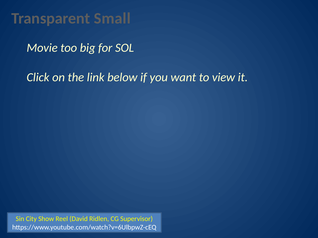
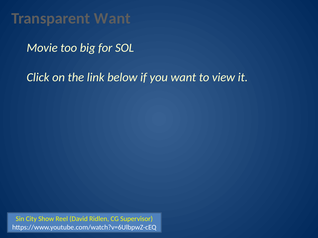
Transparent Small: Small -> Want (112, 18)
